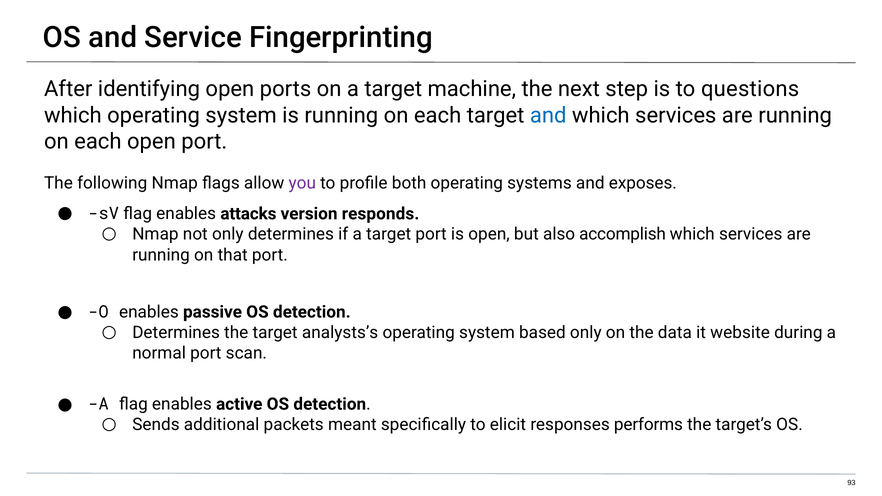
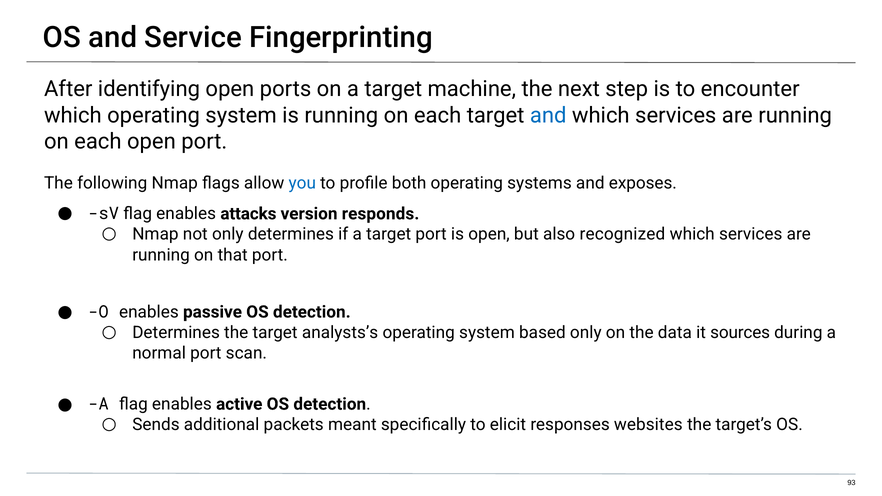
questions: questions -> encounter (750, 89)
you colour: purple -> blue (302, 183)
accomplish: accomplish -> recognized (622, 234)
website: website -> sources (740, 333)
performs: performs -> websites (648, 425)
